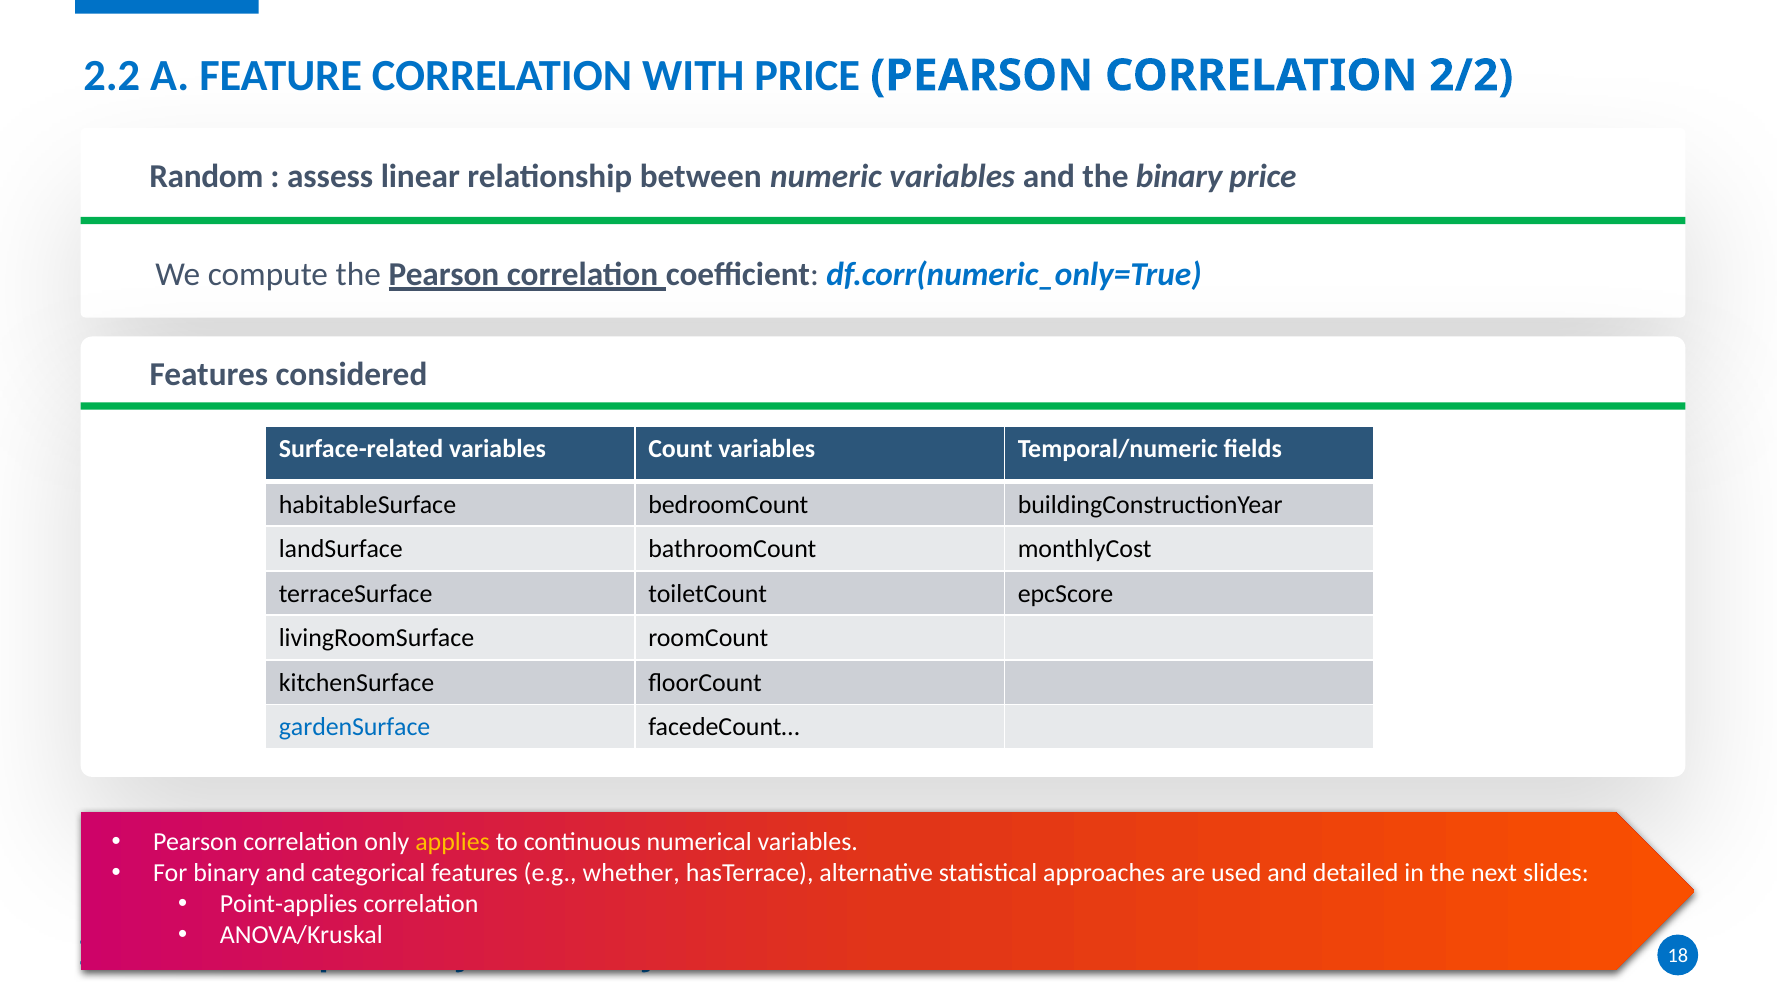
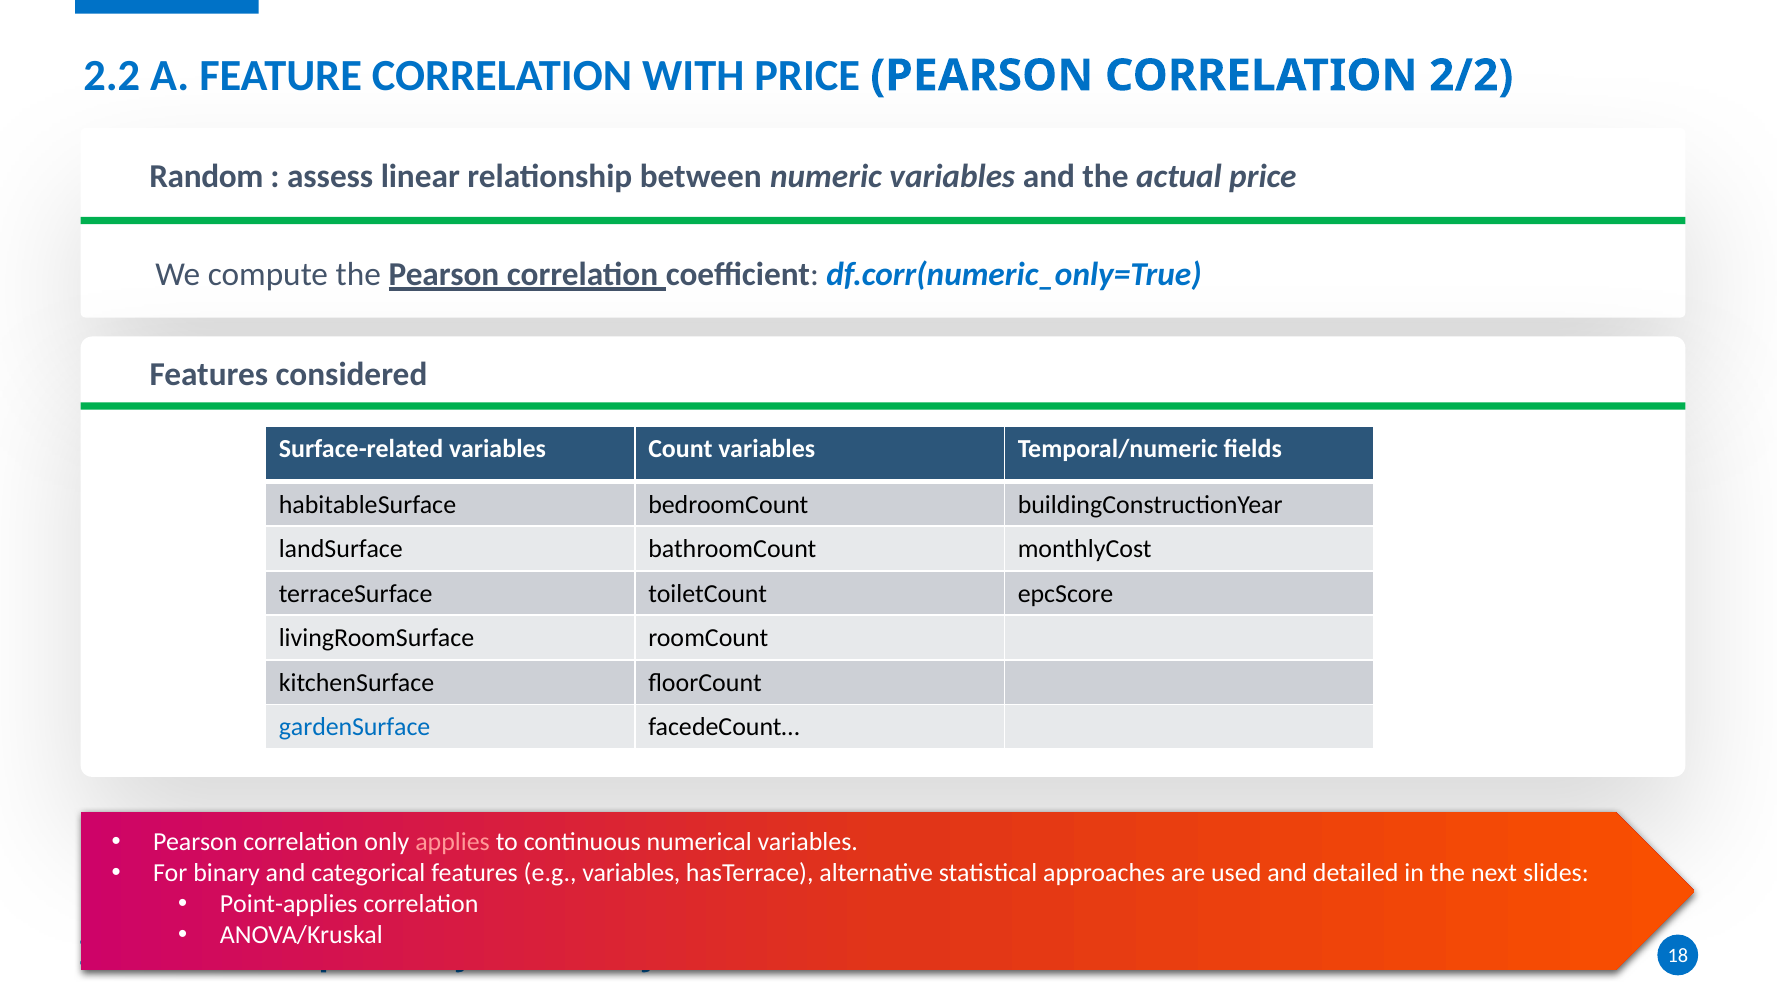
the binary: binary -> actual (1179, 176)
applies colour: yellow -> pink (453, 842)
e.g whether: whether -> variables (631, 873)
